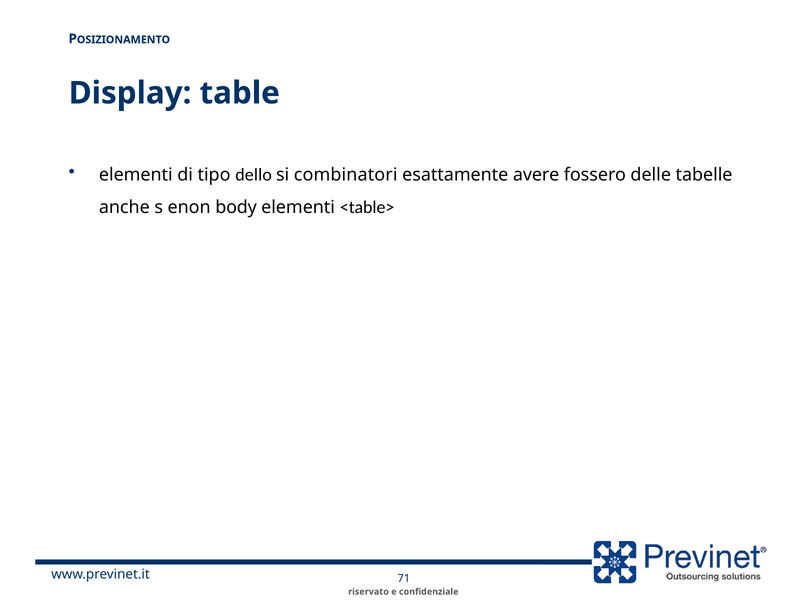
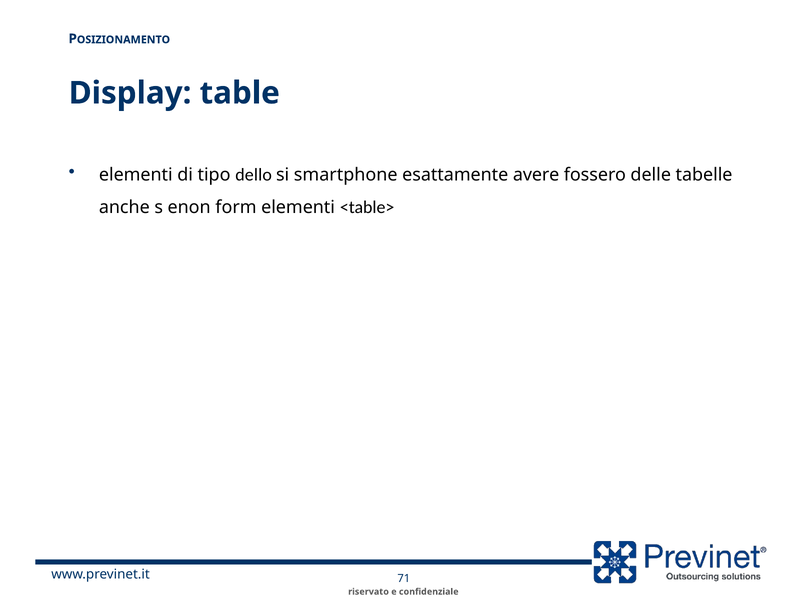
combinatori: combinatori -> smartphone (346, 175)
body: body -> form (236, 207)
